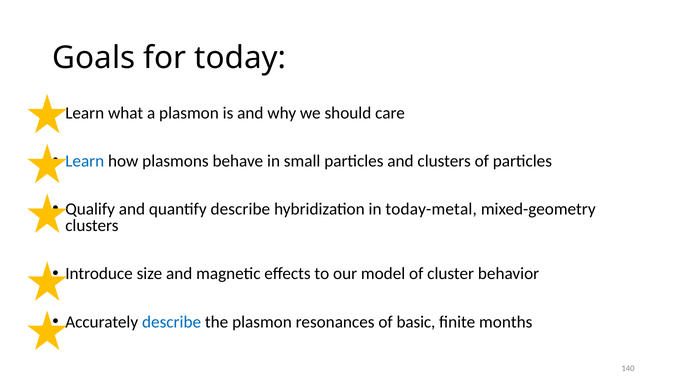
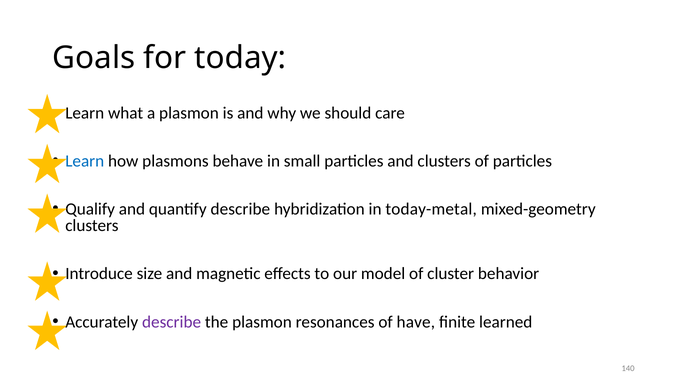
describe colour: blue -> purple (172, 322)
basic: basic -> have (416, 322)
months: months -> learned (506, 322)
